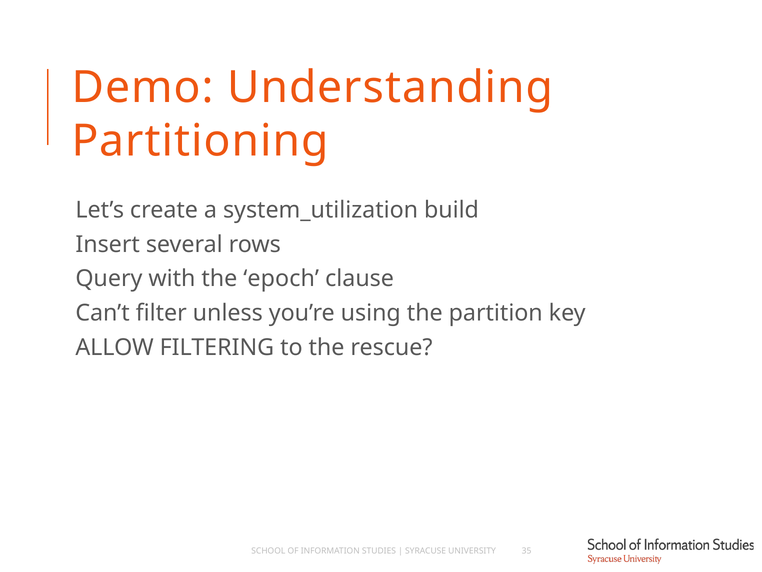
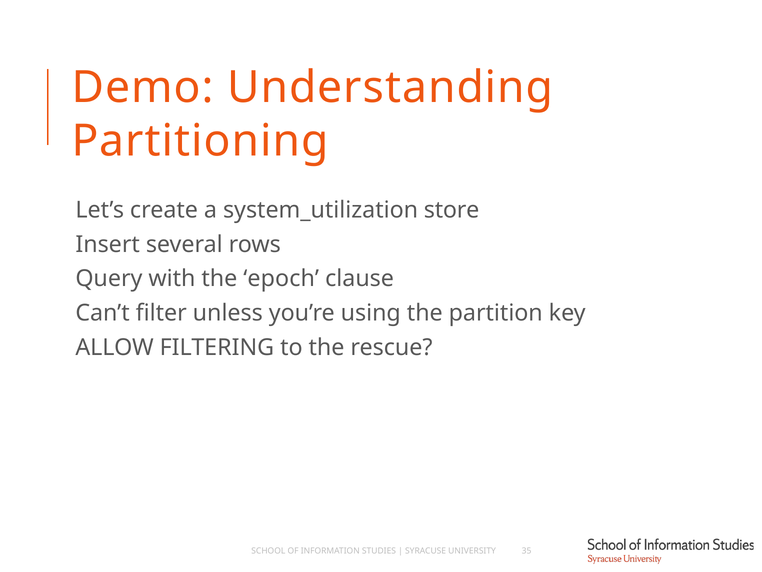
build: build -> store (452, 210)
